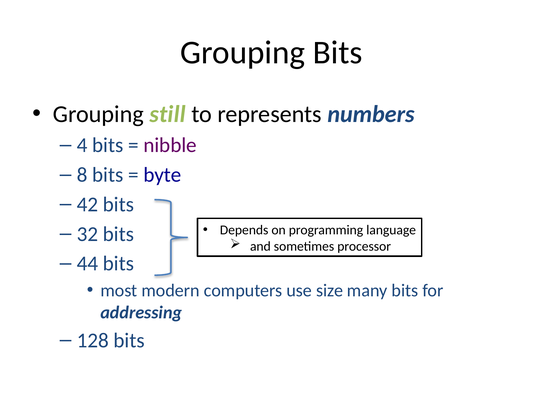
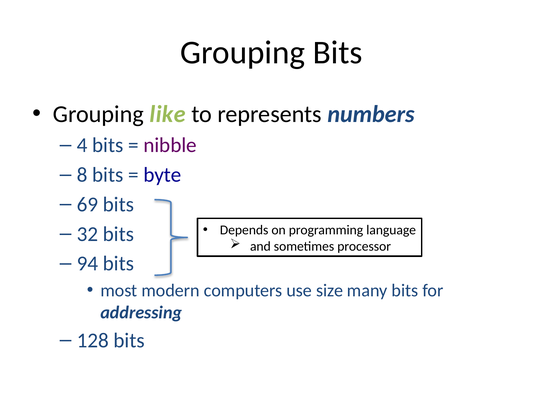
still: still -> like (168, 114)
42: 42 -> 69 (87, 204)
44: 44 -> 94 (87, 263)
